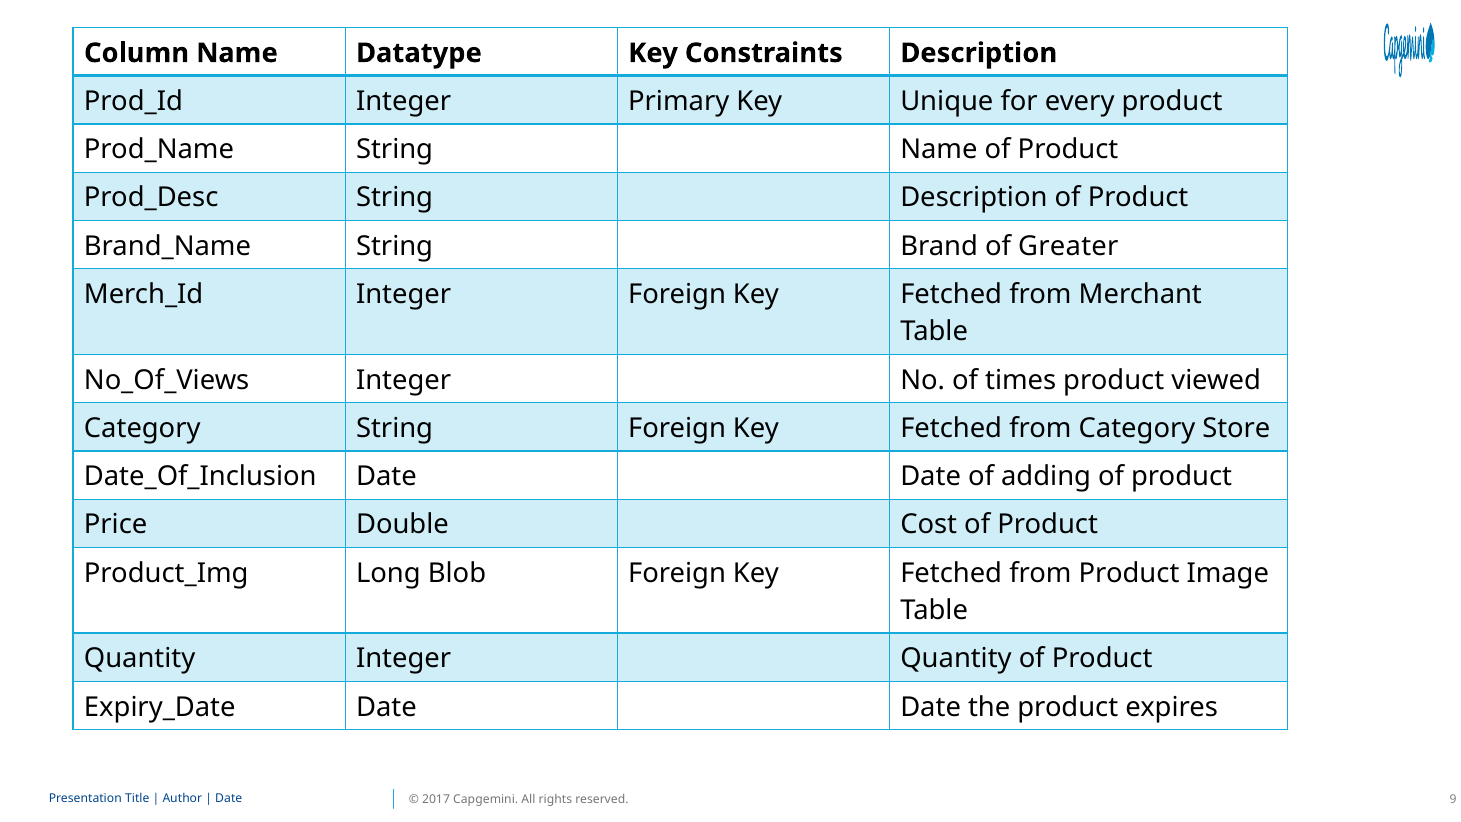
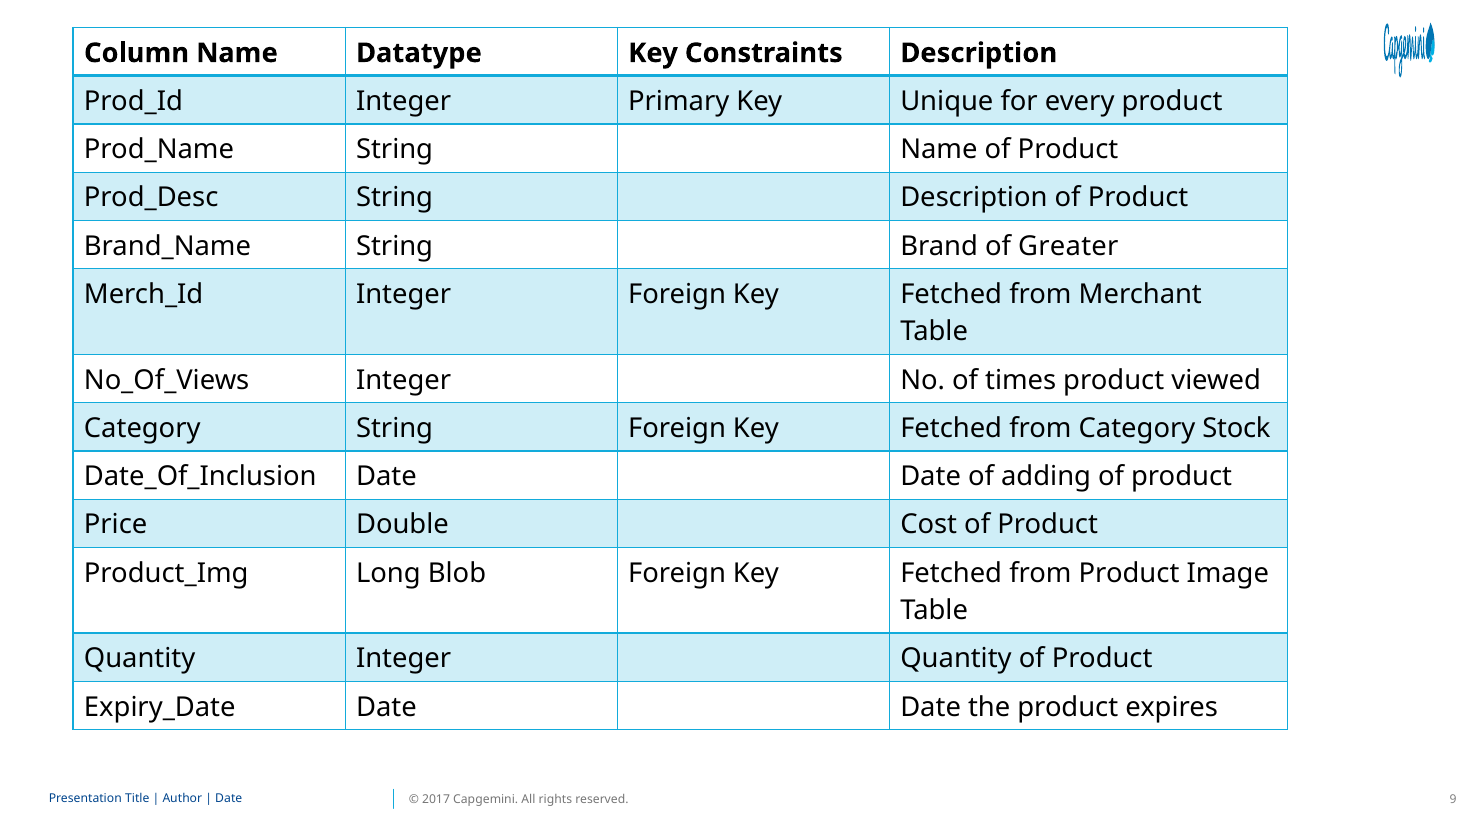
Store: Store -> Stock (1236, 428)
